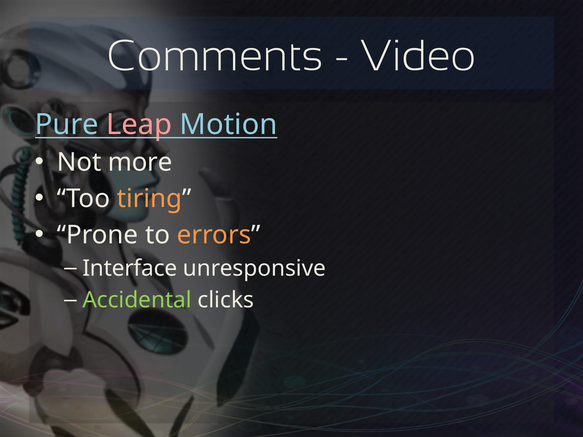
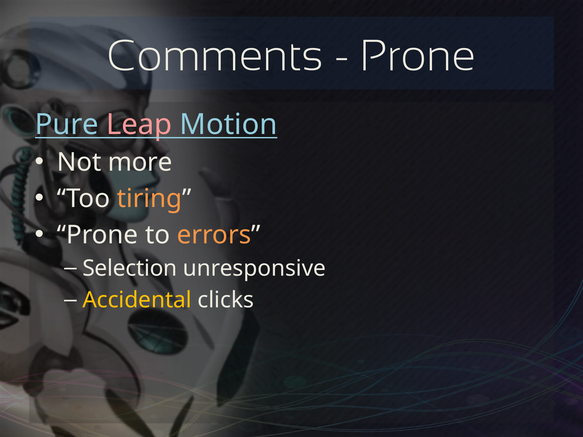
Video: Video -> Prone (418, 56)
Interface: Interface -> Selection (130, 269)
Accidental colour: light green -> yellow (137, 300)
